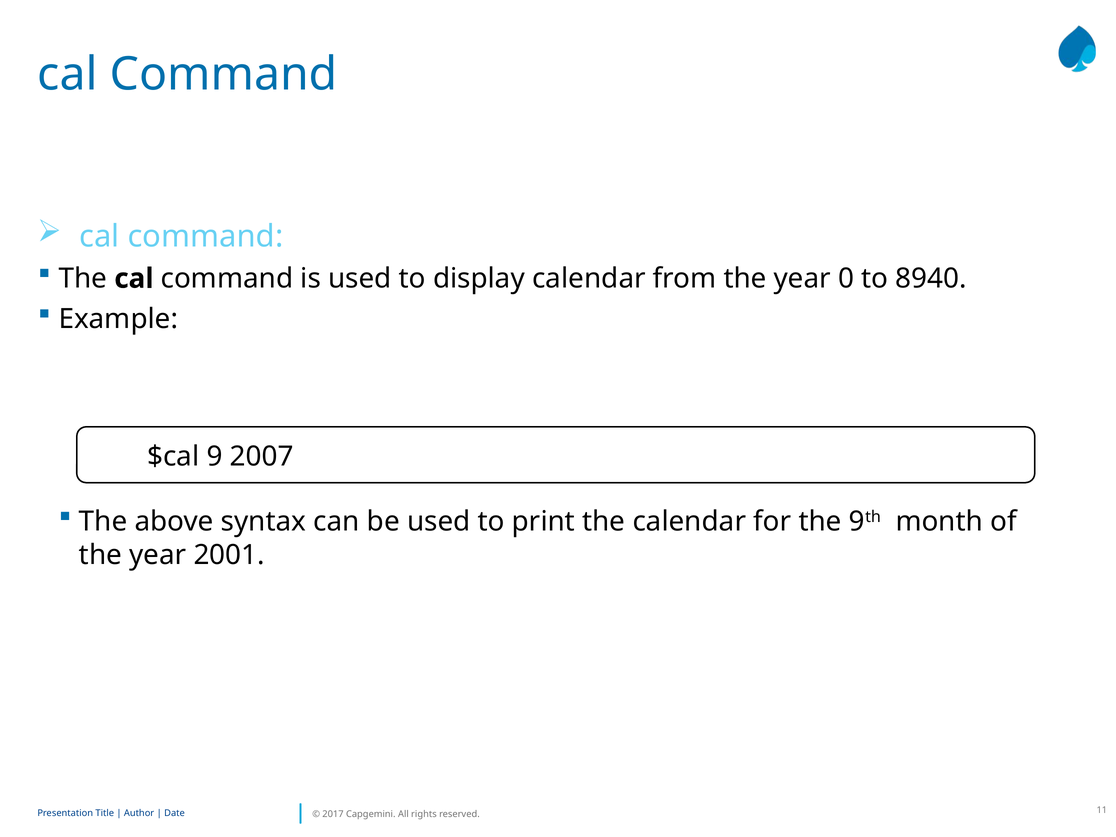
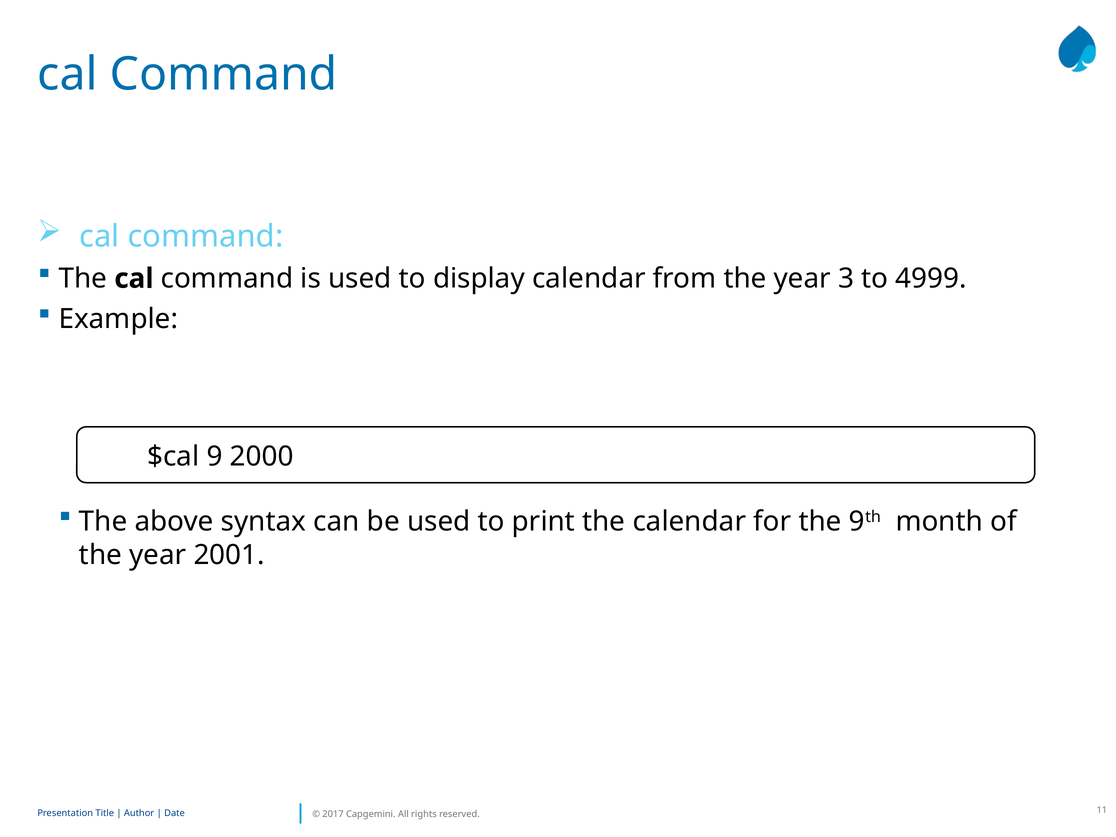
0: 0 -> 3 (846, 279)
8940: 8940 -> 4999 (931, 279)
2007: 2007 -> 2000 (262, 457)
